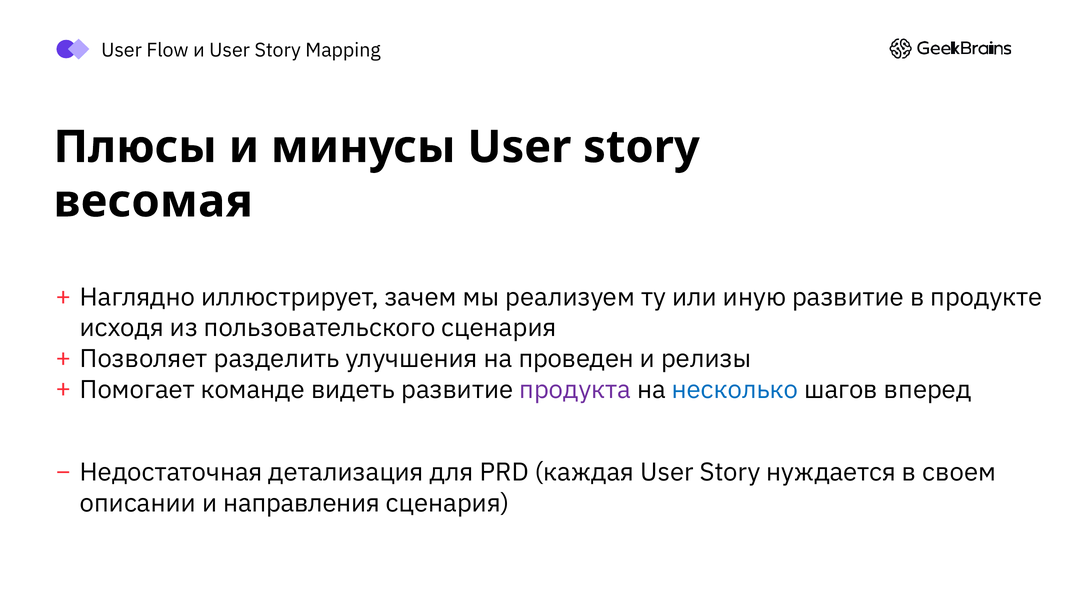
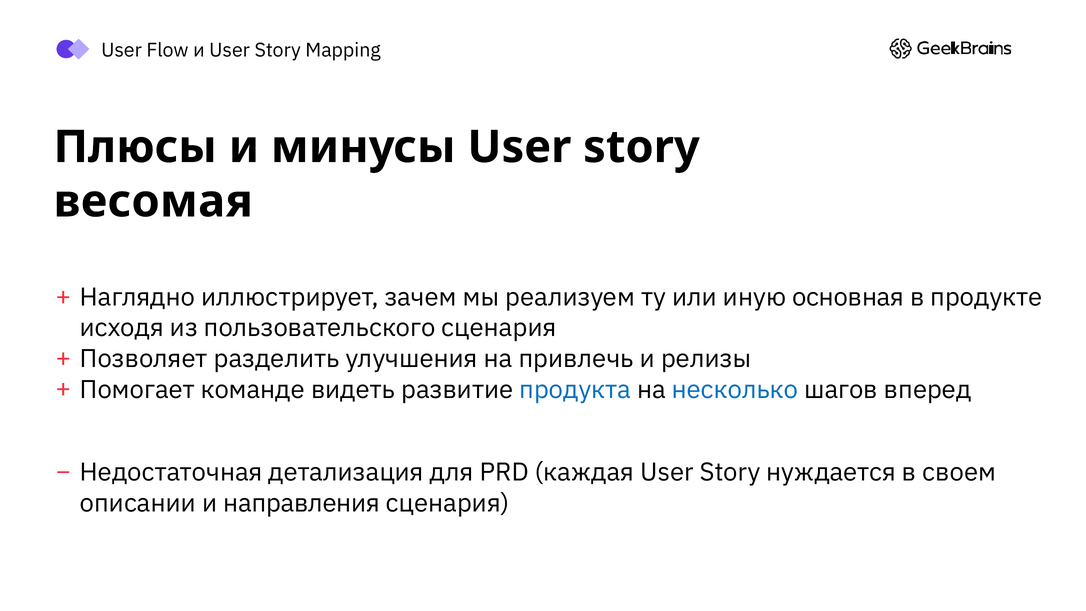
иную развитие: развитие -> основная (848, 297)
проведен: проведен -> привлечь (576, 359)
продукта colour: purple -> blue (575, 390)
